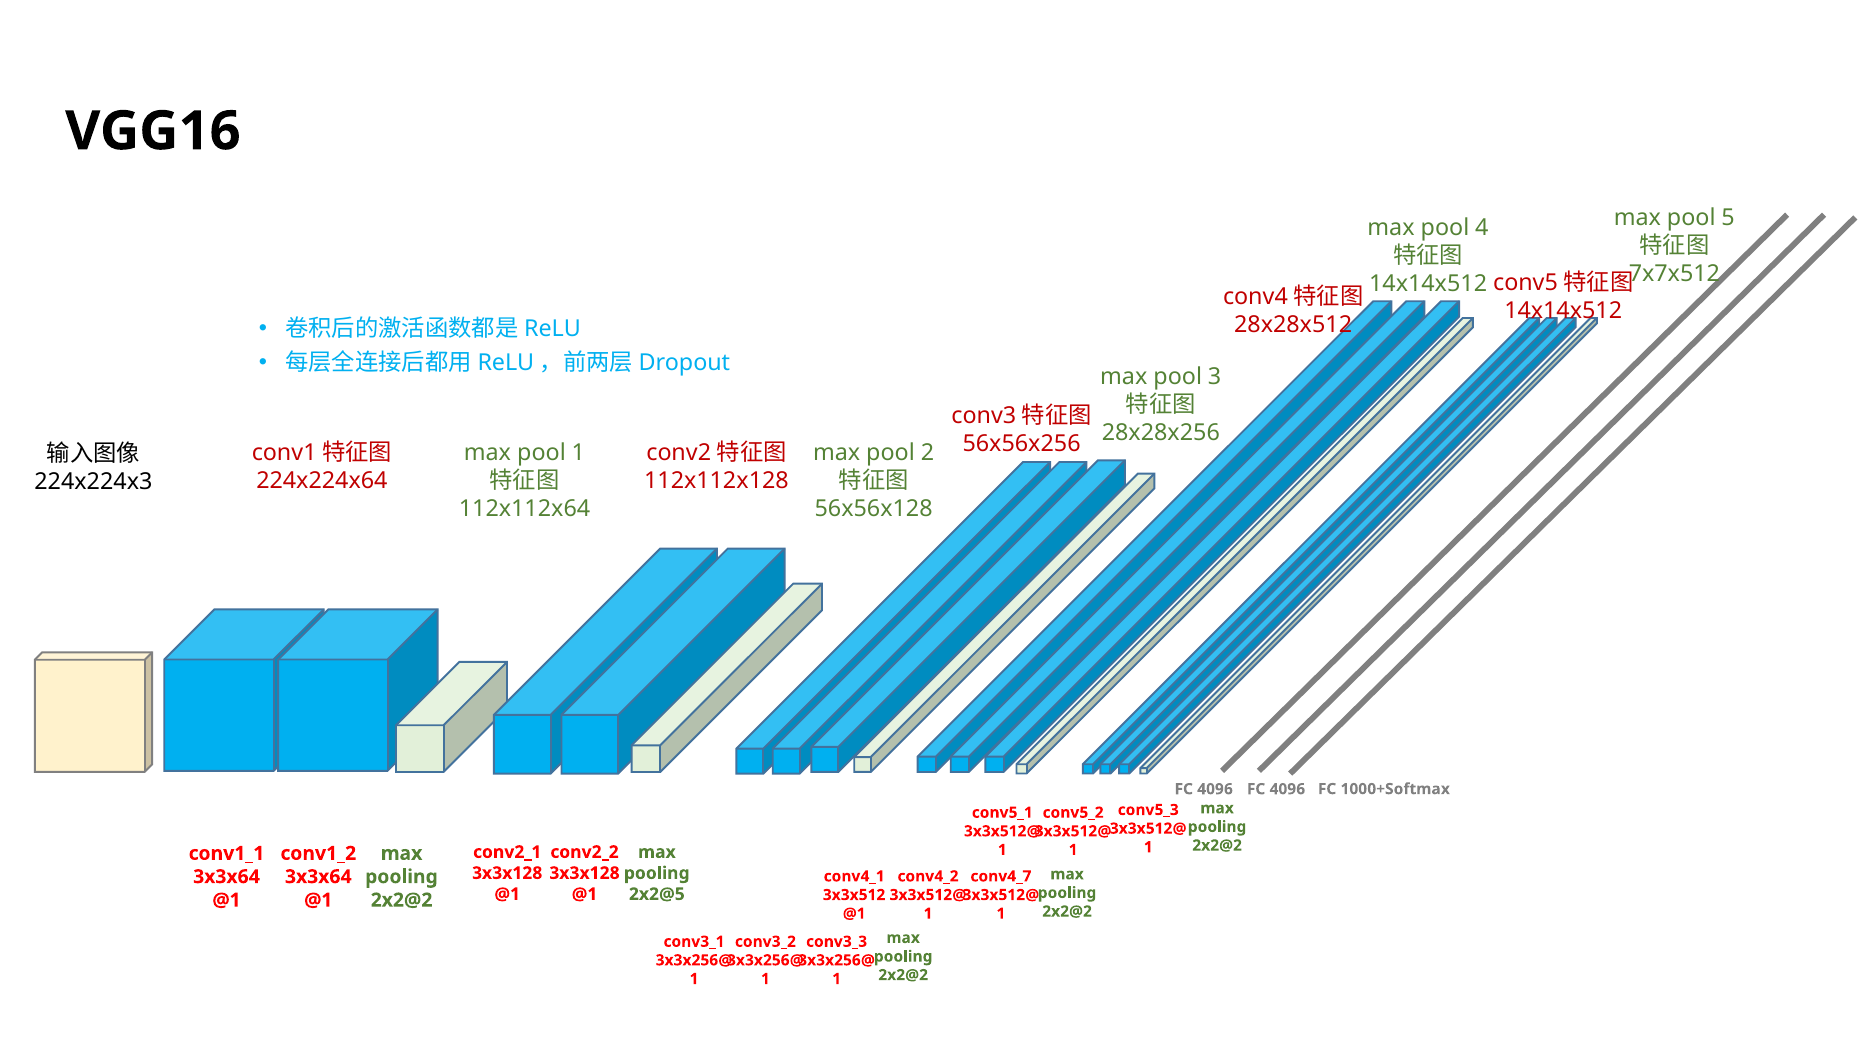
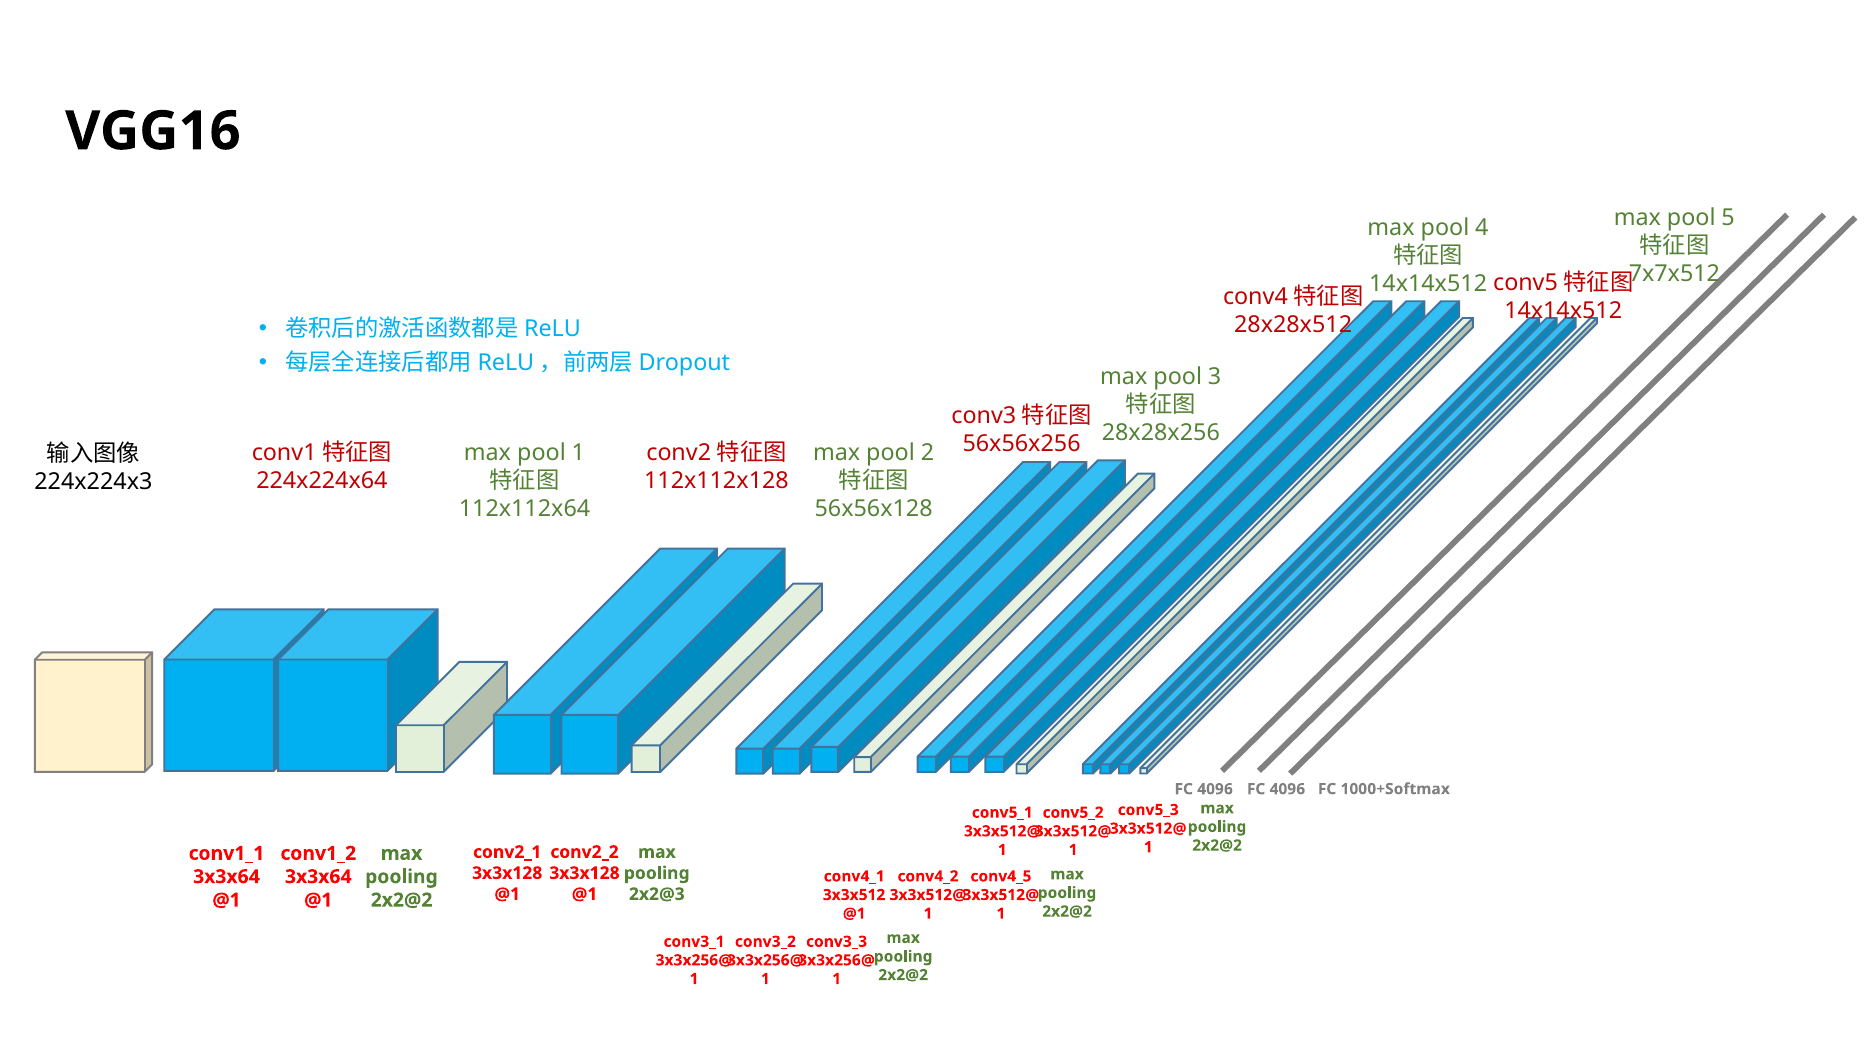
conv4_7: conv4_7 -> conv4_5 (1001, 876)
2x2@5: 2x2@5 -> 2x2@3 (657, 894)
